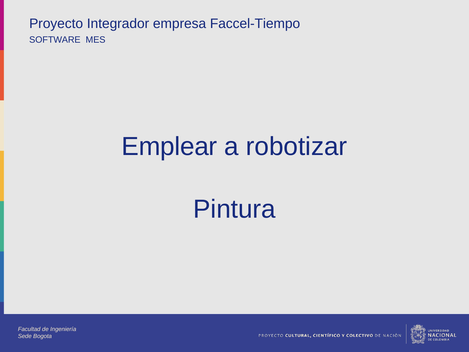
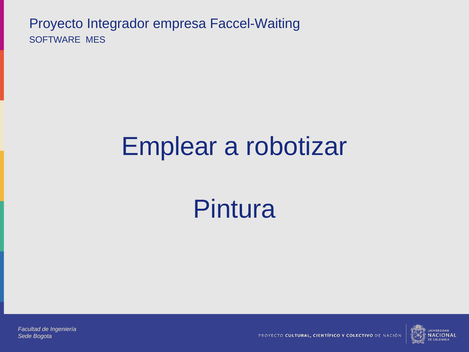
Faccel-Tiempo: Faccel-Tiempo -> Faccel-Waiting (255, 24)
